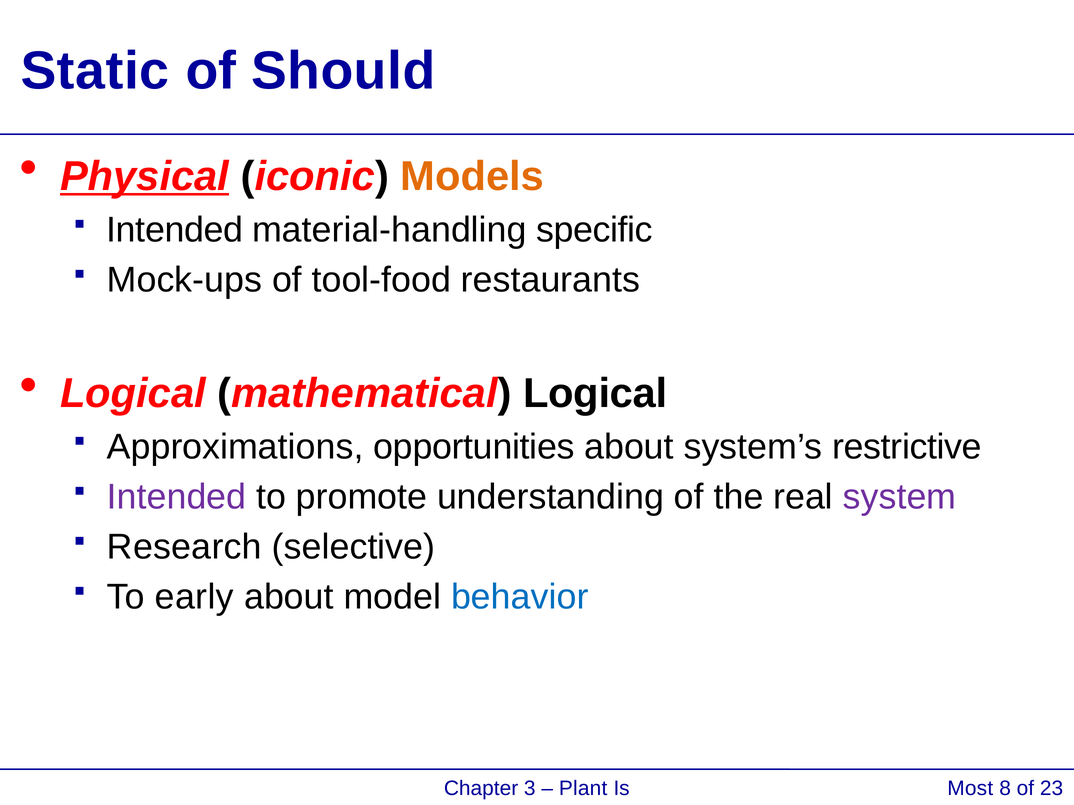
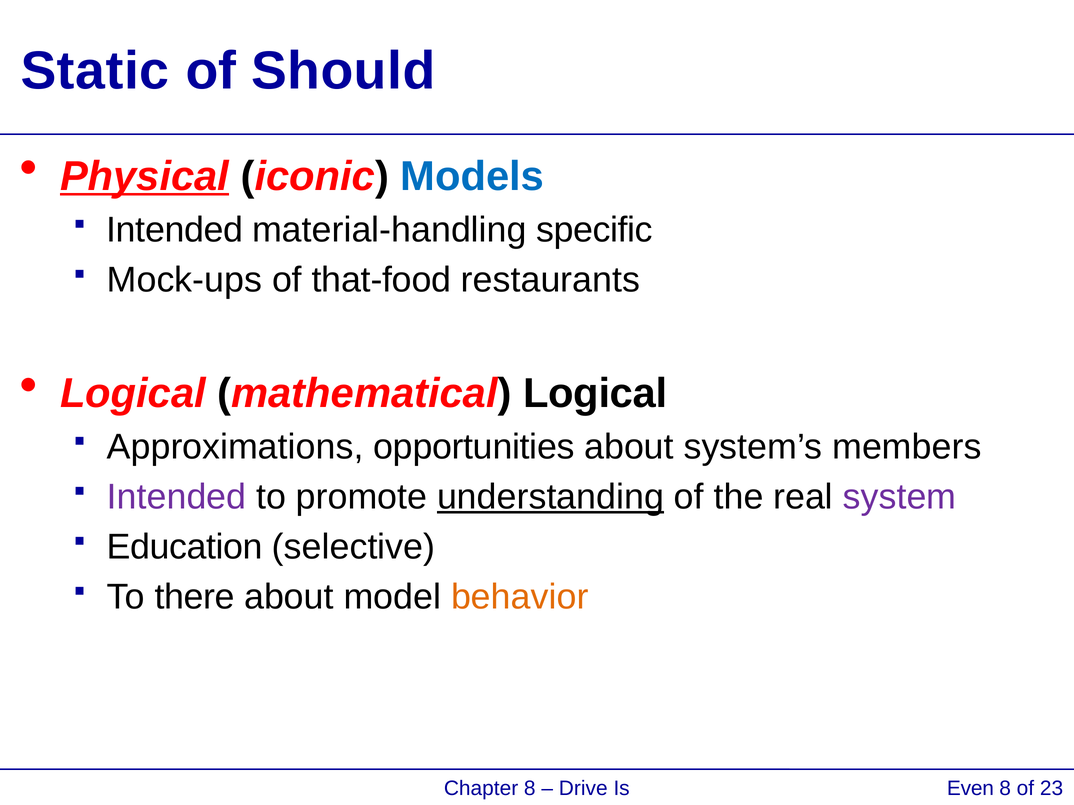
Models colour: orange -> blue (472, 177)
tool-food: tool-food -> that-food (381, 280)
restrictive: restrictive -> members (907, 447)
understanding underline: none -> present (551, 497)
Research: Research -> Education (185, 547)
early: early -> there (195, 597)
behavior colour: blue -> orange (520, 597)
Chapter 3: 3 -> 8 (530, 789)
Plant: Plant -> Drive (583, 789)
Most: Most -> Even (970, 789)
